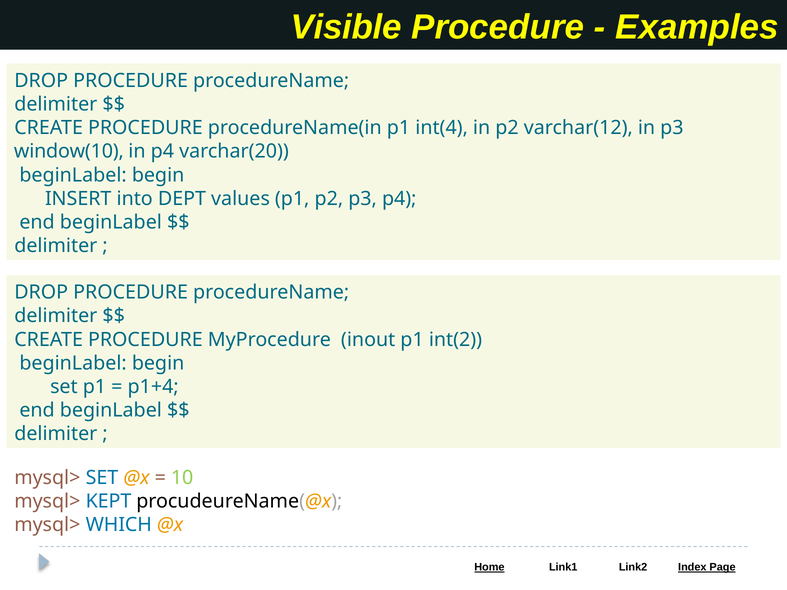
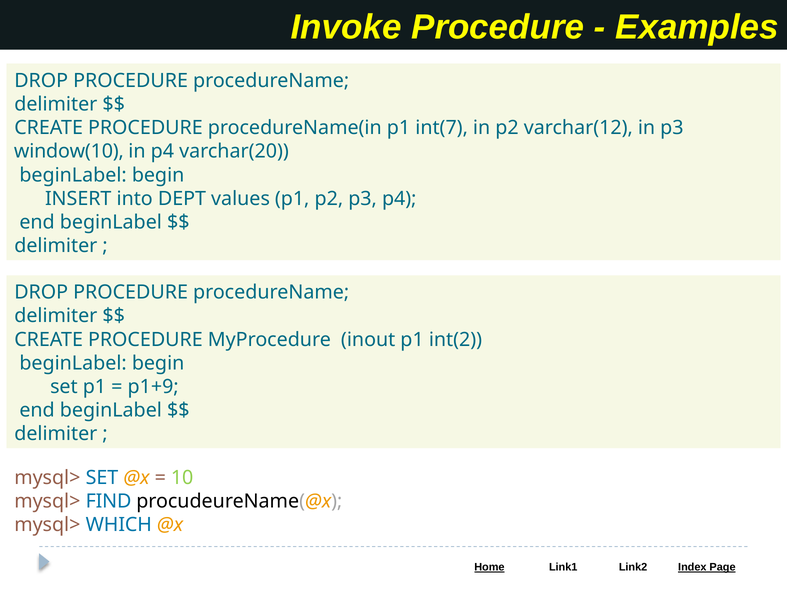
Visible: Visible -> Invoke (346, 27)
int(4: int(4 -> int(7 (442, 128)
p1+4: p1+4 -> p1+9 (153, 387)
KEPT: KEPT -> FIND (109, 501)
